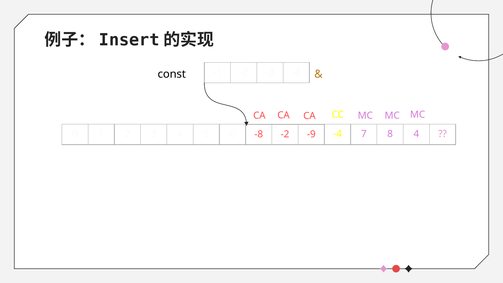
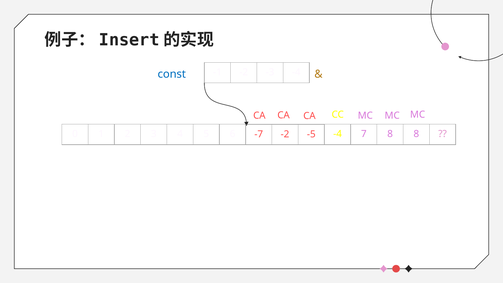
const colour: black -> blue (172, 74)
8 4: 4 -> 8 (416, 134)
-8: -8 -> -7 (259, 134)
-9: -9 -> -5 (311, 134)
